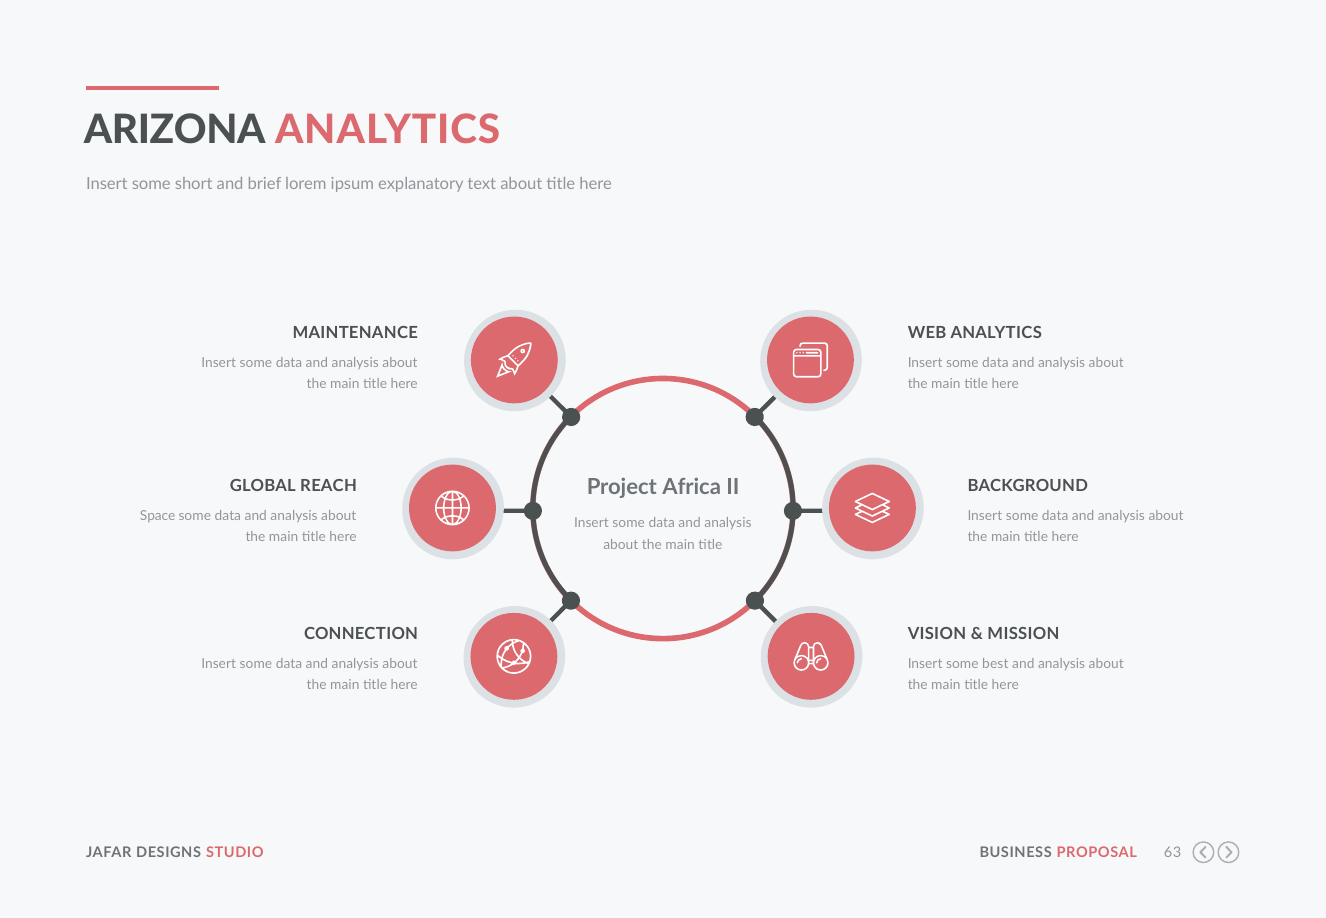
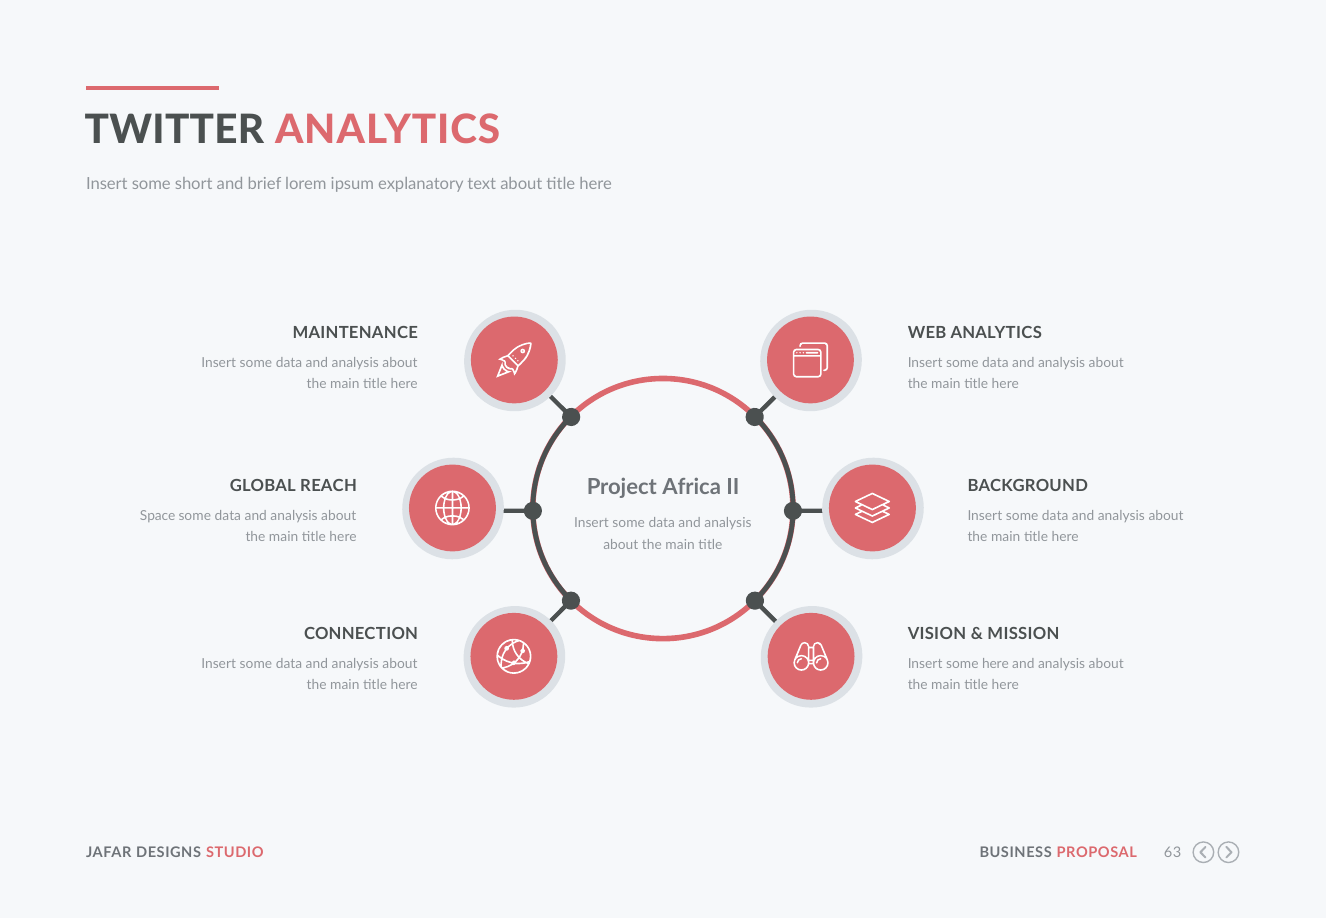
ARIZONA: ARIZONA -> TWITTER (174, 130)
some best: best -> here (995, 664)
